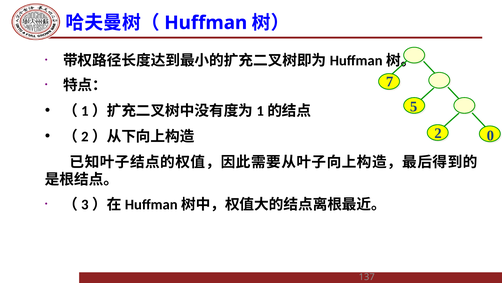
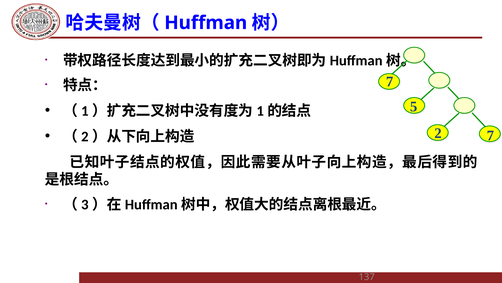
2 0: 0 -> 7 (490, 135)
